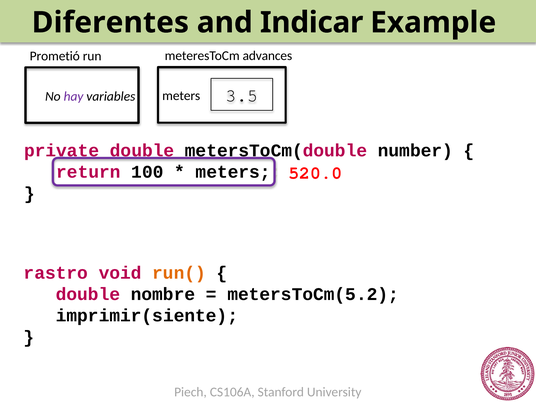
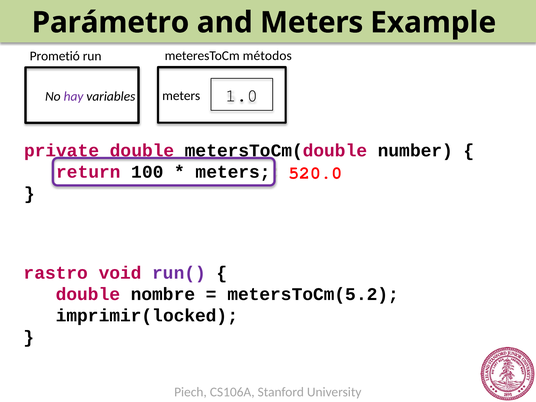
Diferentes: Diferentes -> Parámetro (110, 23)
and Indicar: Indicar -> Meters (312, 23)
advances: advances -> métodos (267, 56)
3.5: 3.5 -> 1.0 (242, 96)
run( colour: orange -> purple (179, 273)
imprimir(siente: imprimir(siente -> imprimir(locked (147, 316)
